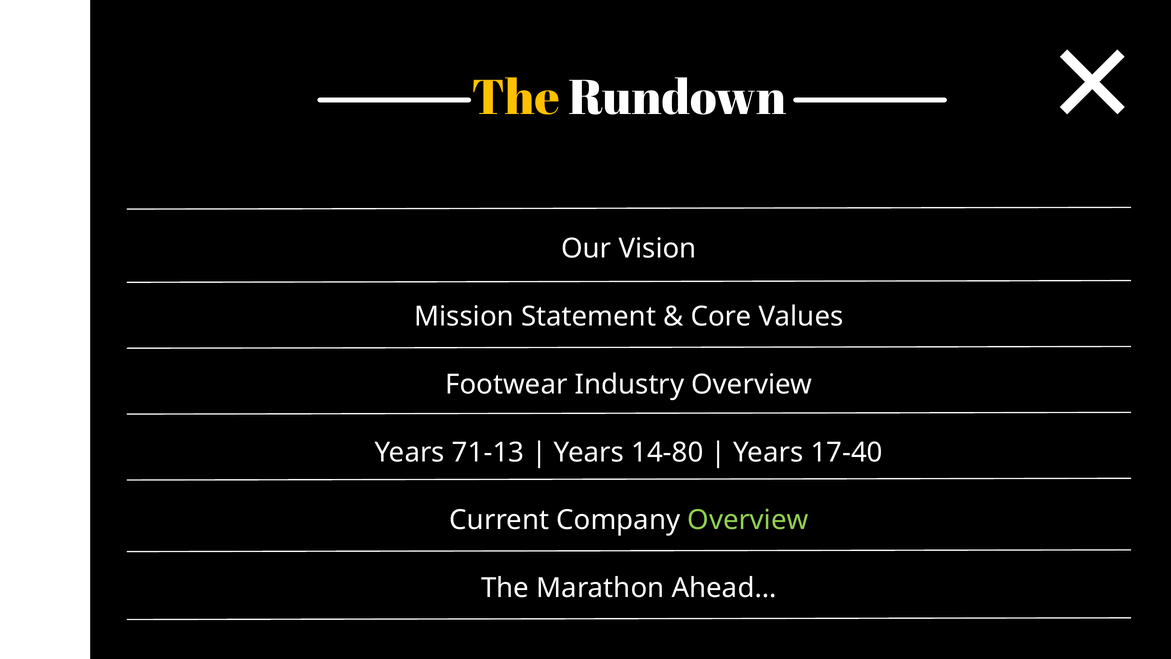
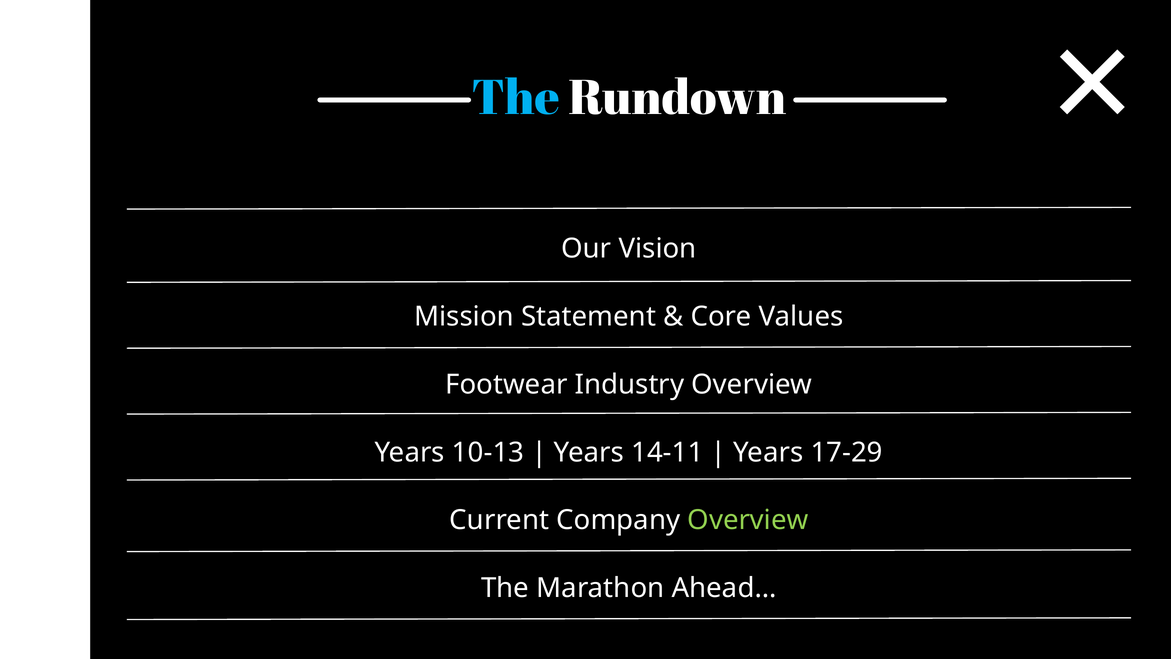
The colour: yellow -> light blue (516, 98)
71-13: 71-13 -> 10-13 (488, 452)
14-80: 14-80 -> 14-11 (667, 452)
17-40: 17-40 -> 17-29 (847, 452)
